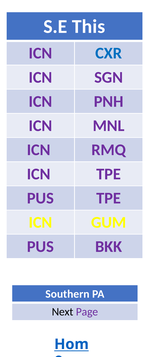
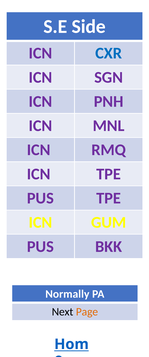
This: This -> Side (89, 26)
Southern: Southern -> Normally (67, 294)
Page colour: purple -> orange (87, 311)
